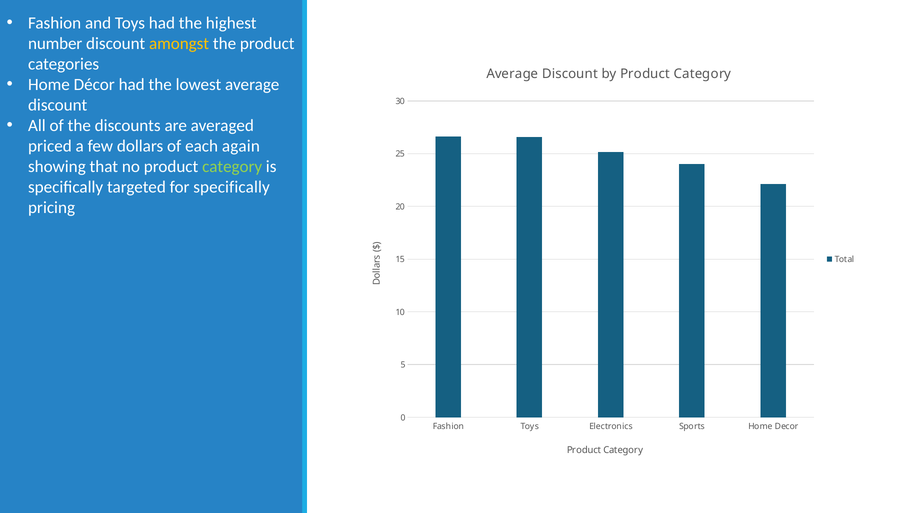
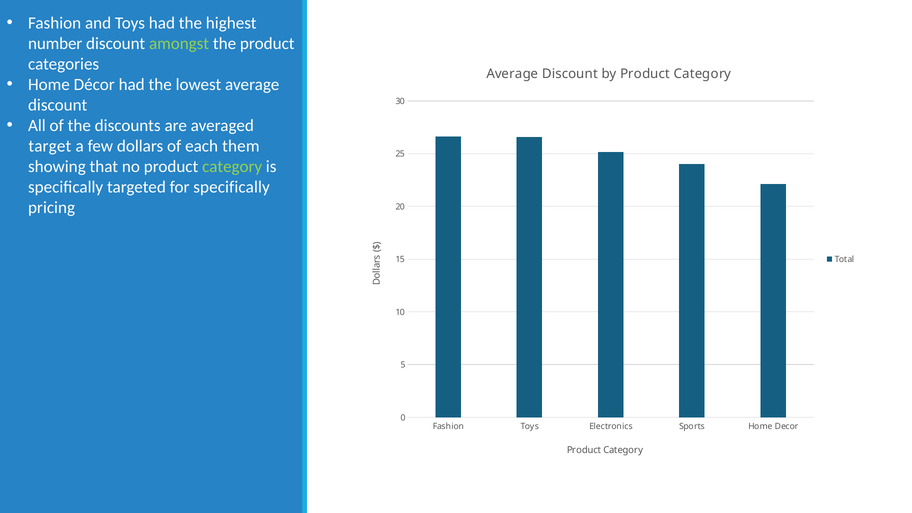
amongst colour: yellow -> light green (179, 43)
priced: priced -> target (50, 146)
again: again -> them (241, 146)
